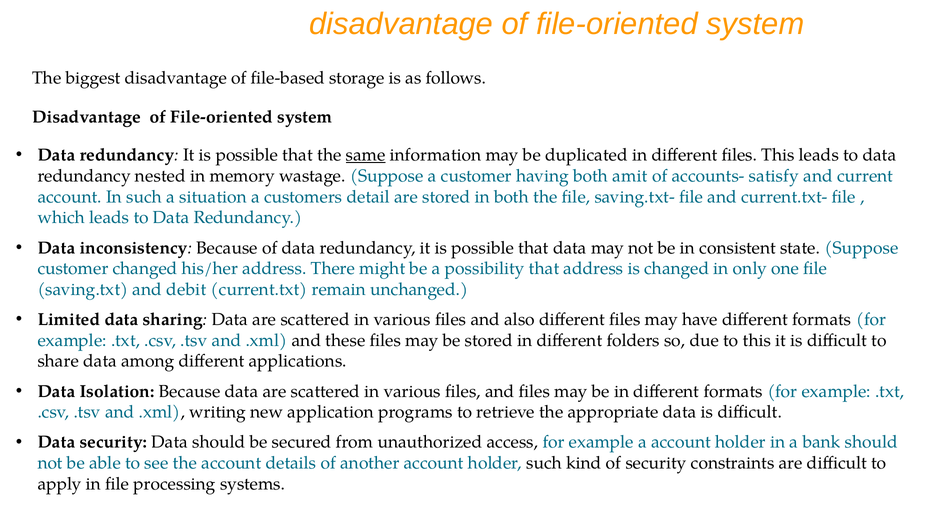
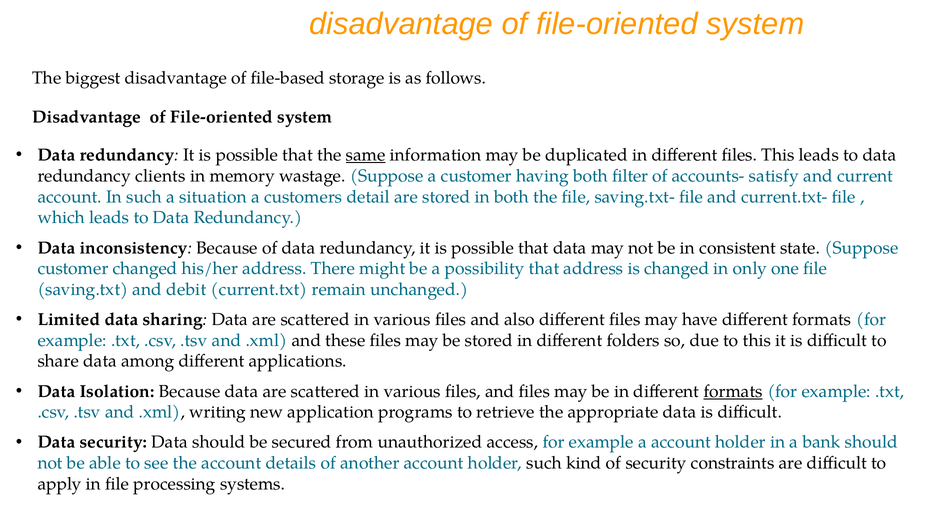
nested: nested -> clients (160, 176)
amit: amit -> filter (630, 176)
formats underline: none -> present (733, 392)
